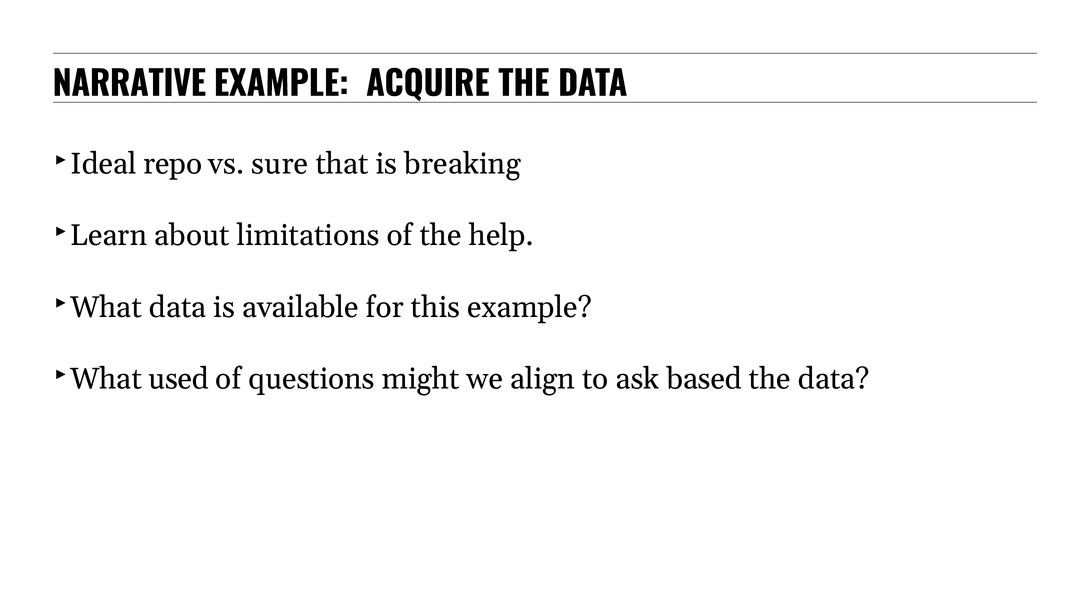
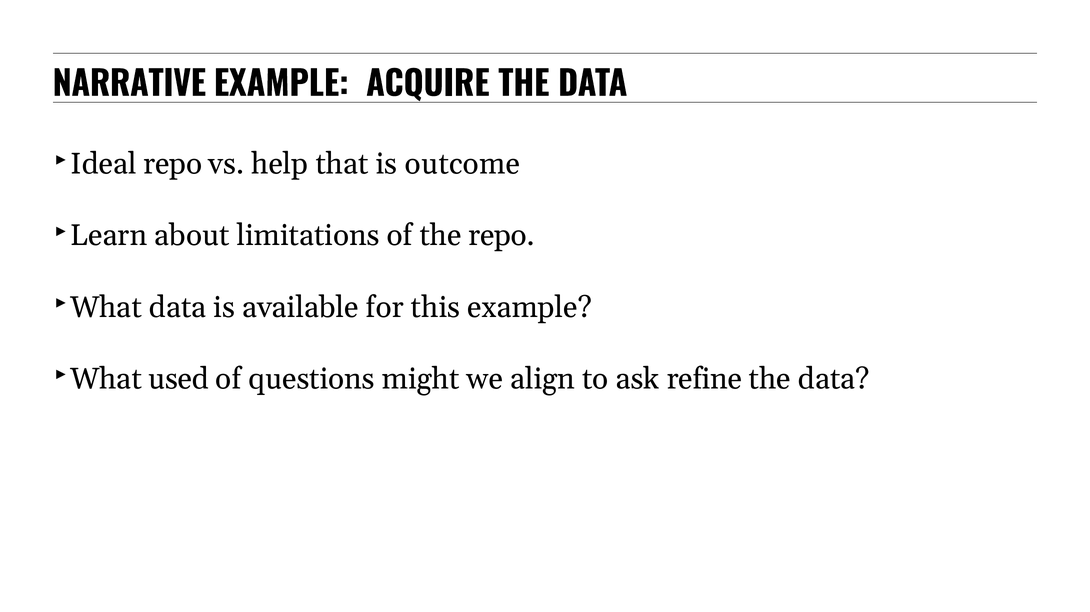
sure: sure -> help (280, 164)
breaking: breaking -> outcome (463, 164)
the help: help -> repo (501, 236)
based: based -> refine (704, 379)
